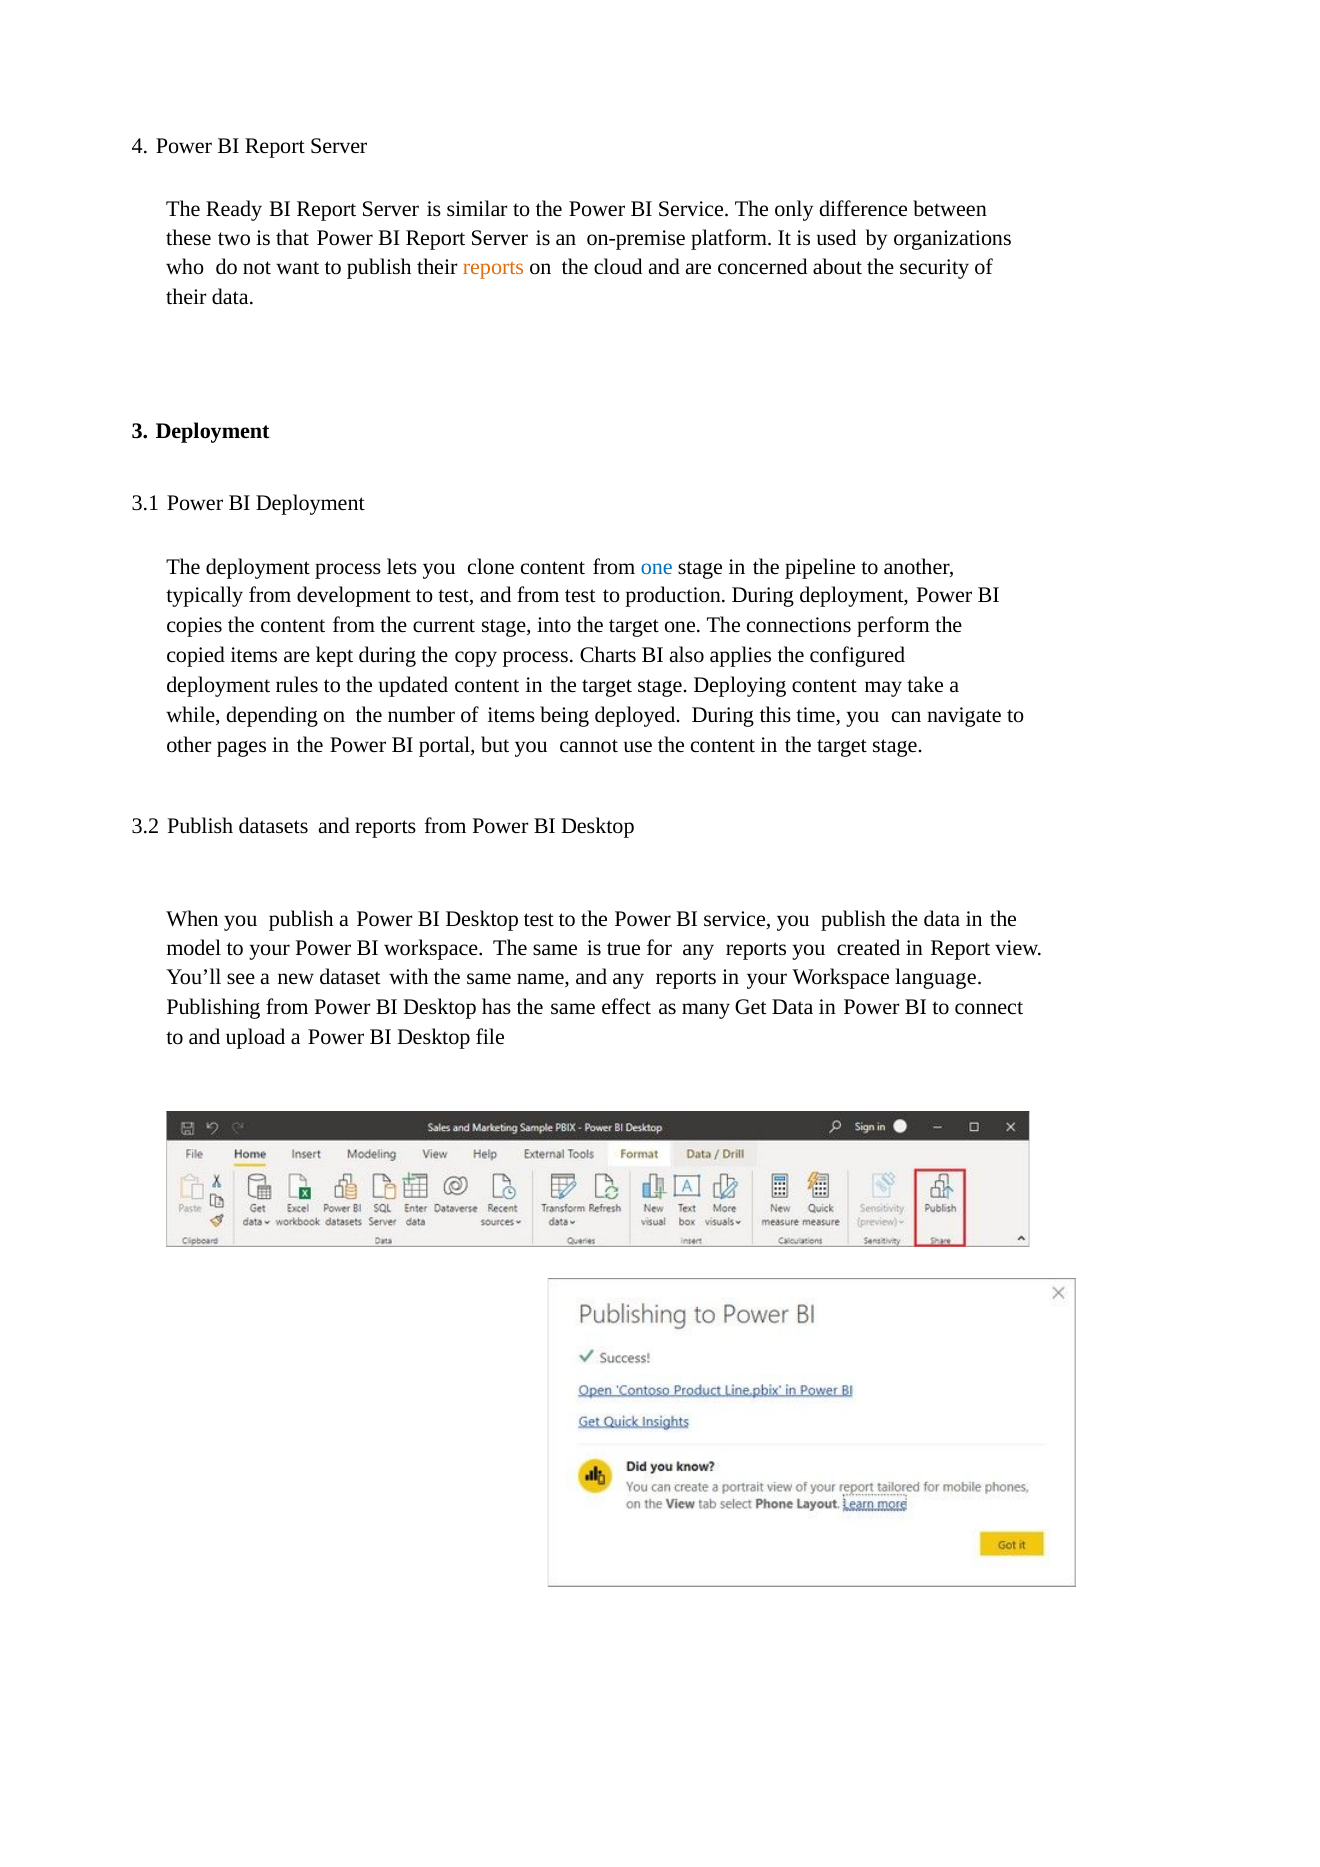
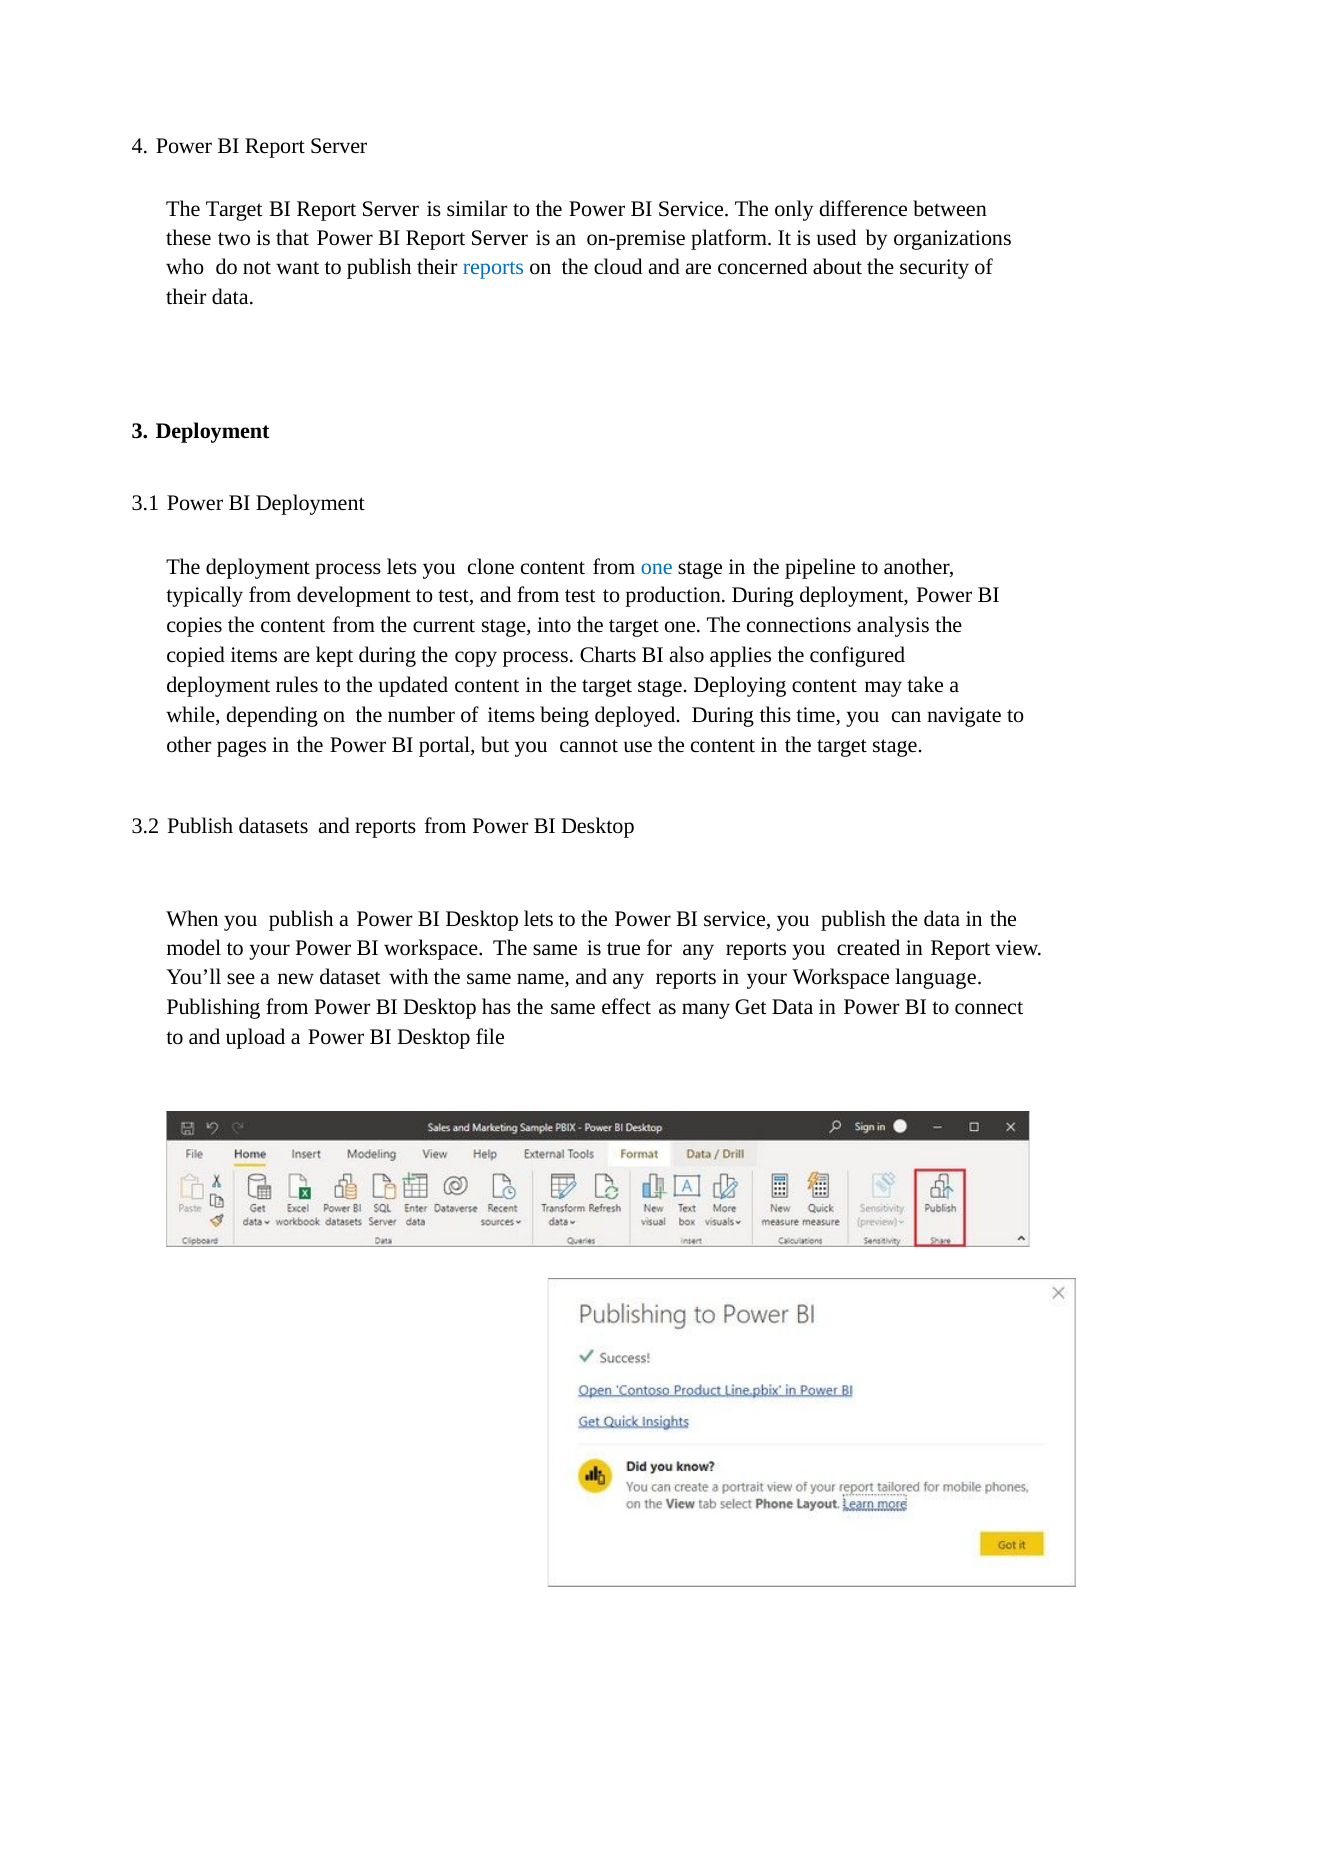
Ready: Ready -> Target (234, 209)
reports colour: orange -> blue (493, 268)
perform: perform -> analysis (893, 626)
Desktop test: test -> lets (539, 919)
